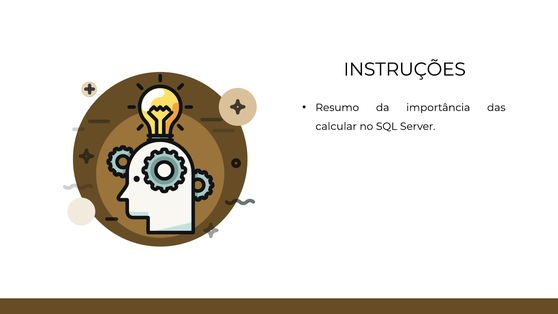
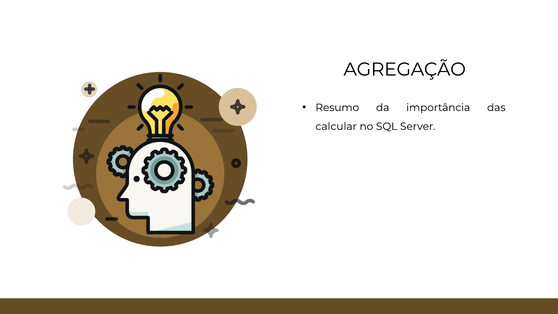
INSTRUÇÕES: INSTRUÇÕES -> AGREGAÇÃO (405, 69)
